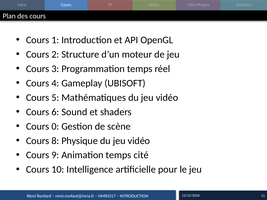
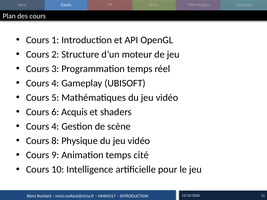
Sound: Sound -> Acquis (74, 112)
0: 0 -> 4 (55, 126)
